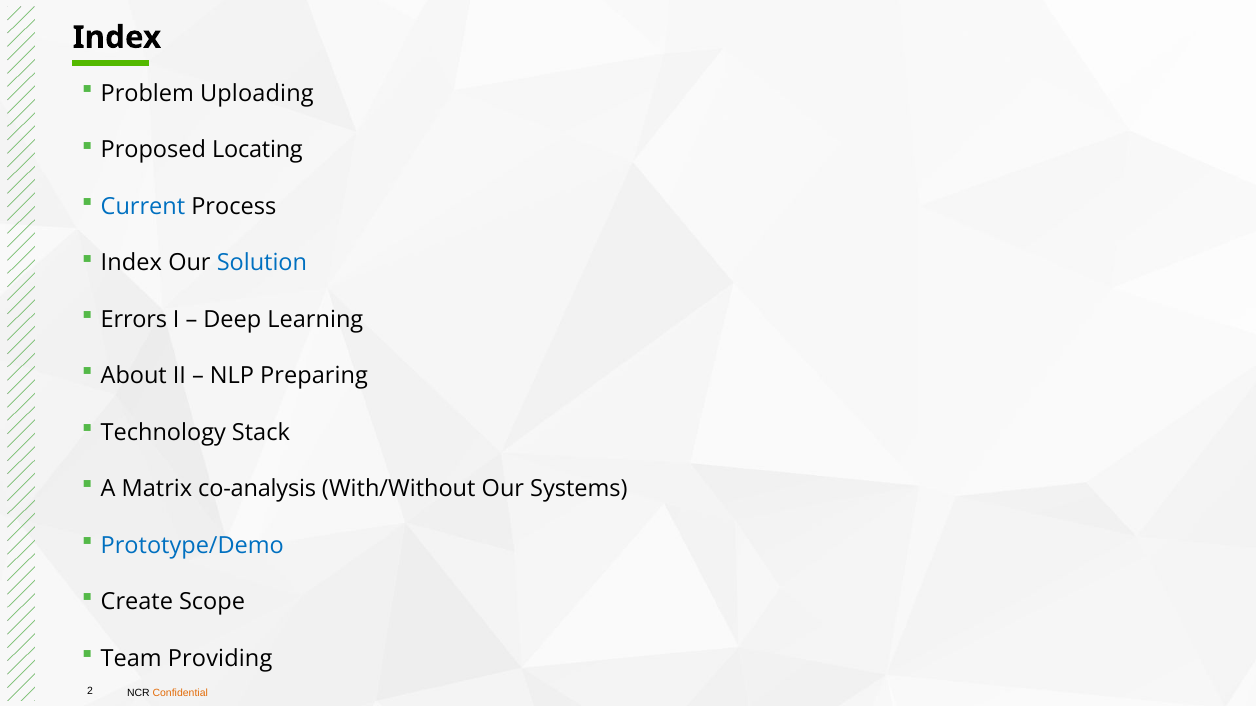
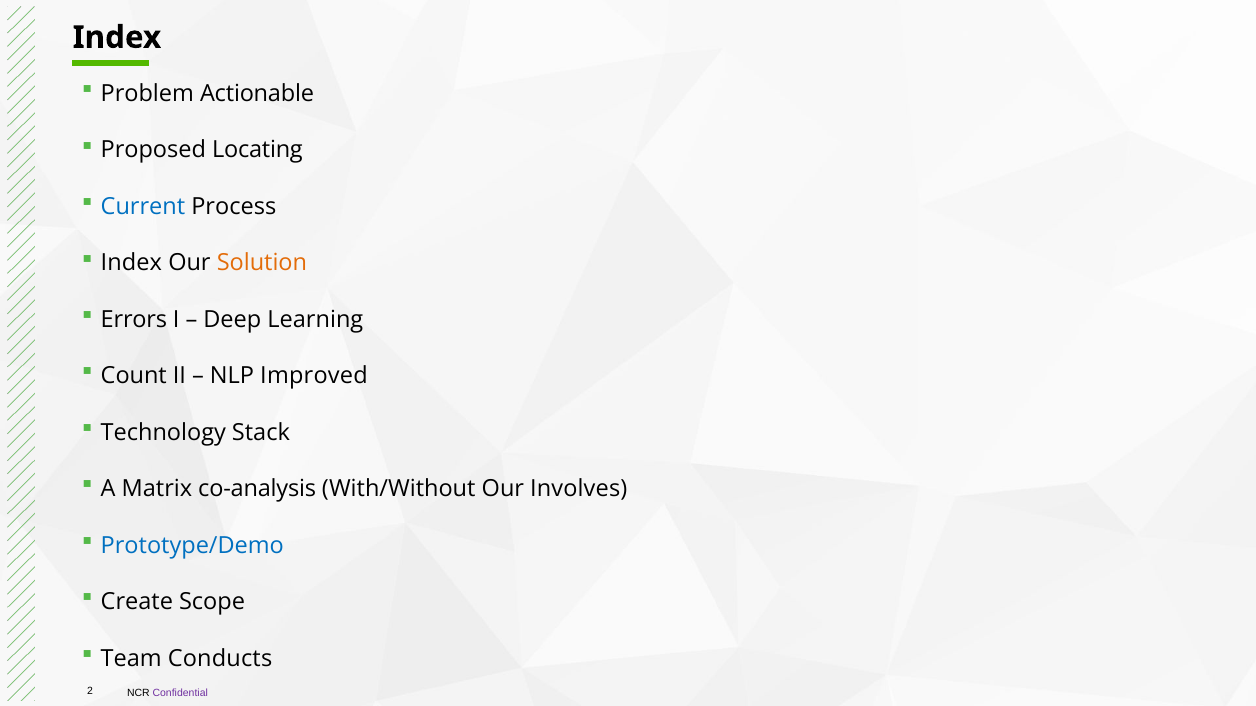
Uploading: Uploading -> Actionable (257, 94)
Solution colour: blue -> orange (262, 263)
About: About -> Count (134, 376)
Preparing: Preparing -> Improved (314, 376)
Systems: Systems -> Involves (579, 489)
Providing: Providing -> Conducts (220, 659)
Confidential colour: orange -> purple (180, 694)
